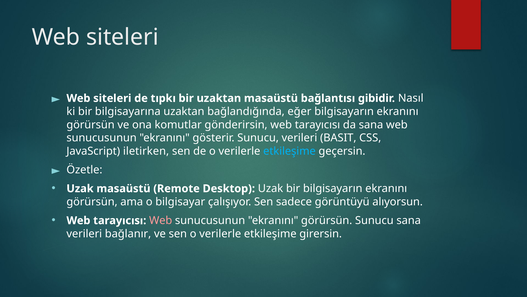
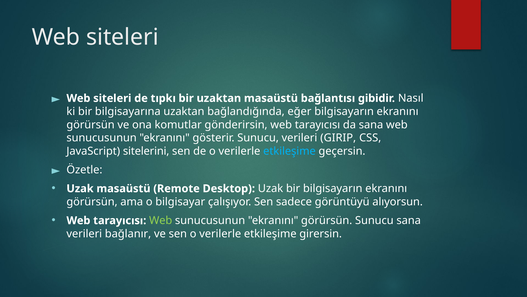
BASIT: BASIT -> GIRIP (338, 138)
iletirken: iletirken -> sitelerini (146, 151)
Web colour: pink -> light green (161, 220)
